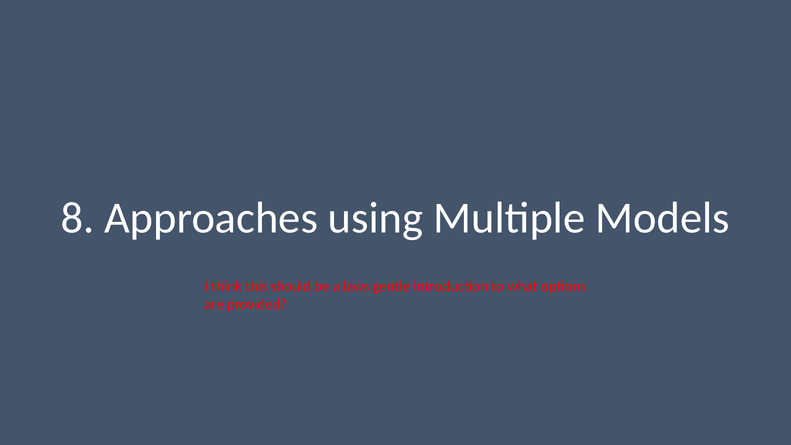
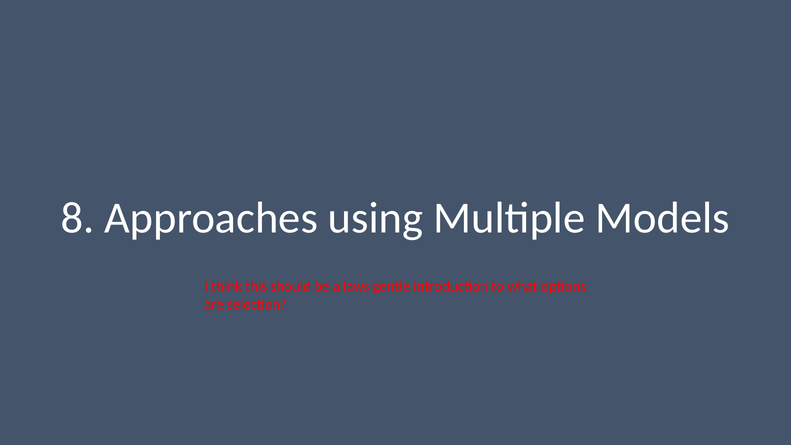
provided: provided -> selection (257, 304)
